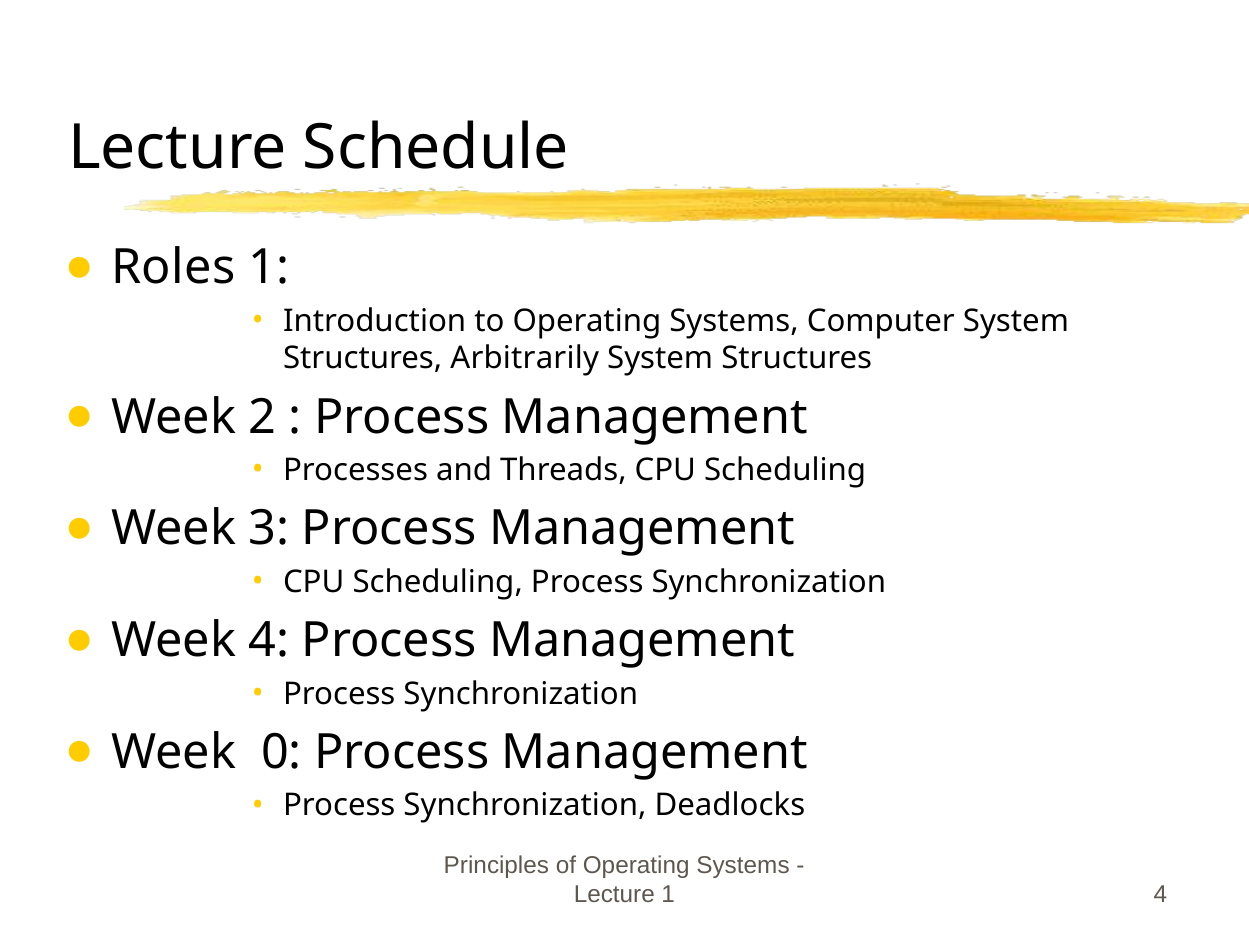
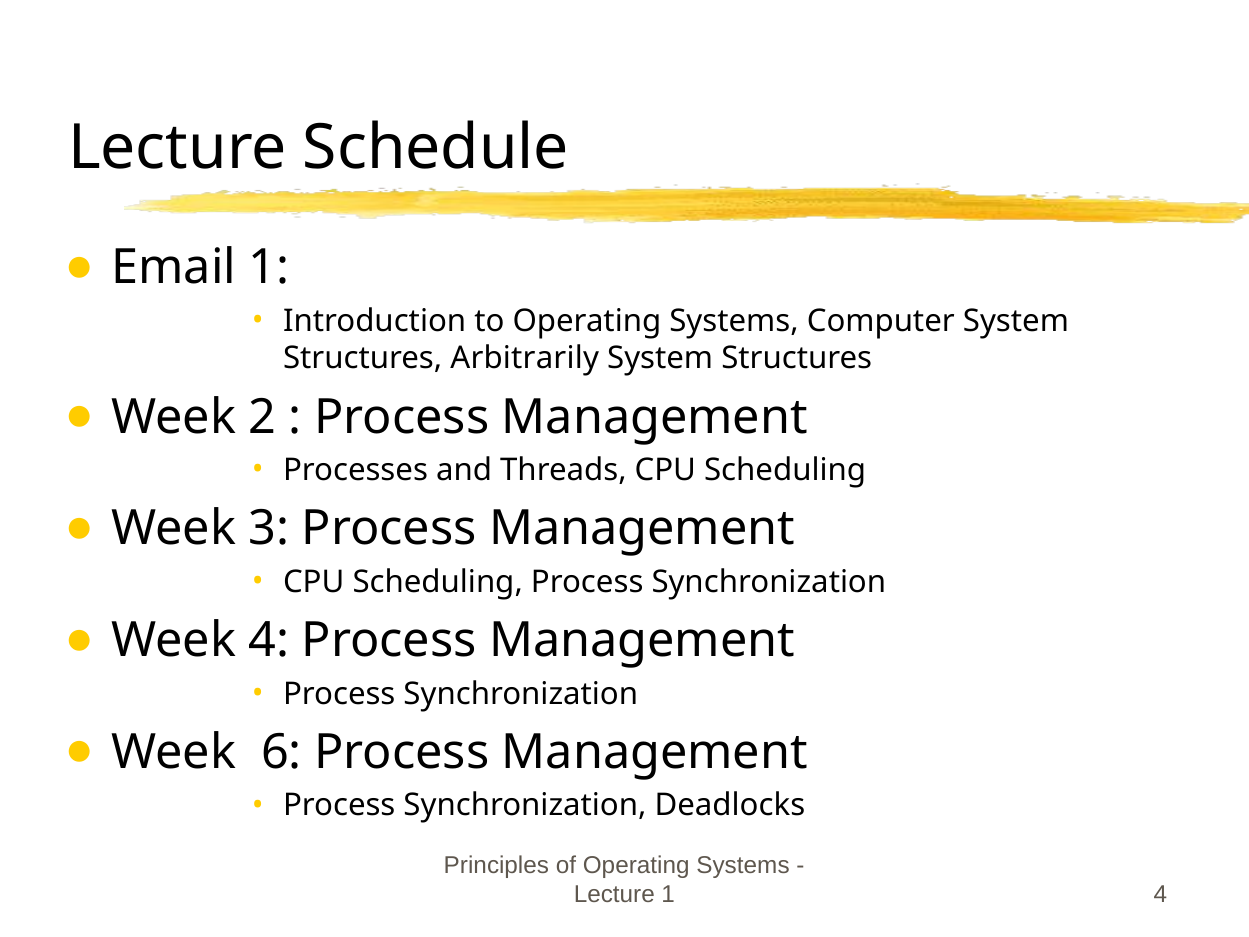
Roles: Roles -> Email (174, 268)
0: 0 -> 6 (282, 752)
